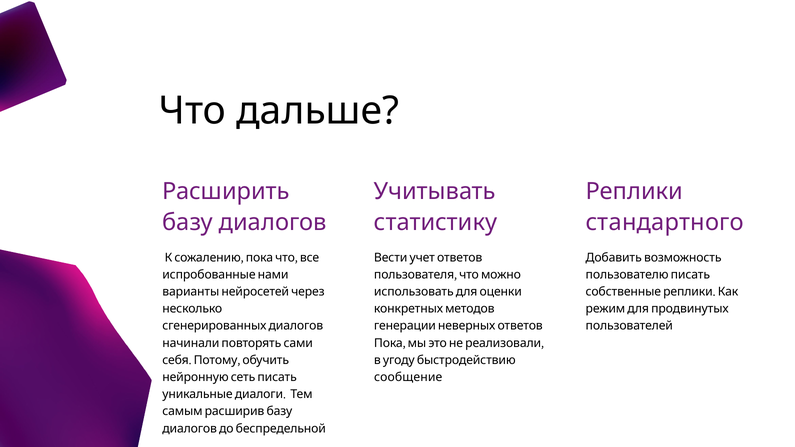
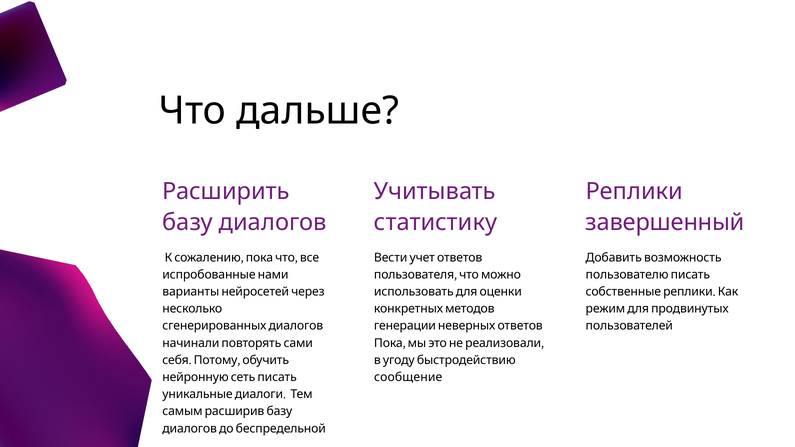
стандартного: стандартного -> завершенный (665, 222)
